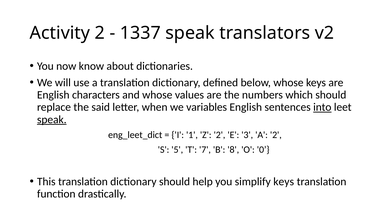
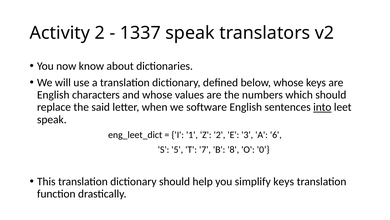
variables: variables -> software (207, 107)
speak underline: present -> none (52, 119)
A 2: 2 -> 6 (276, 135)
